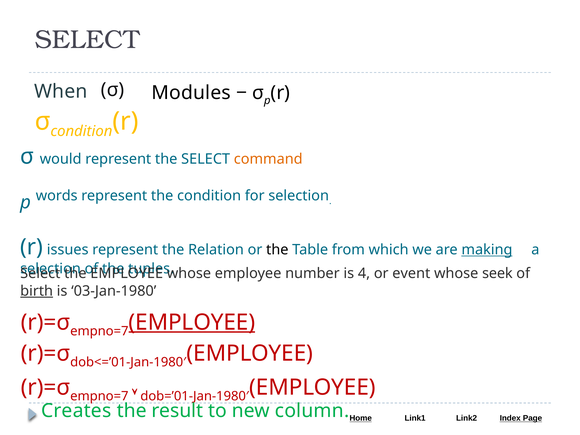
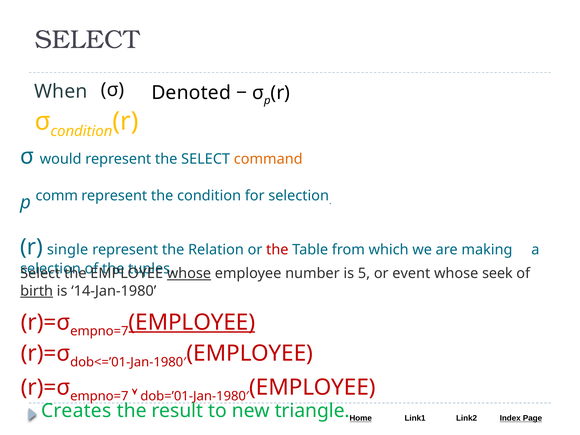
Modules: Modules -> Denoted (191, 93)
words: words -> comm (57, 196)
issues: issues -> single (68, 250)
the colour: black -> red (277, 250)
making underline: present -> none (487, 250)
whose underline: none -> present (189, 274)
4: 4 -> 5 (364, 274)
03-Jan-1980: 03-Jan-1980 -> 14-Jan-1980 (114, 291)
column: column -> triangle (312, 411)
